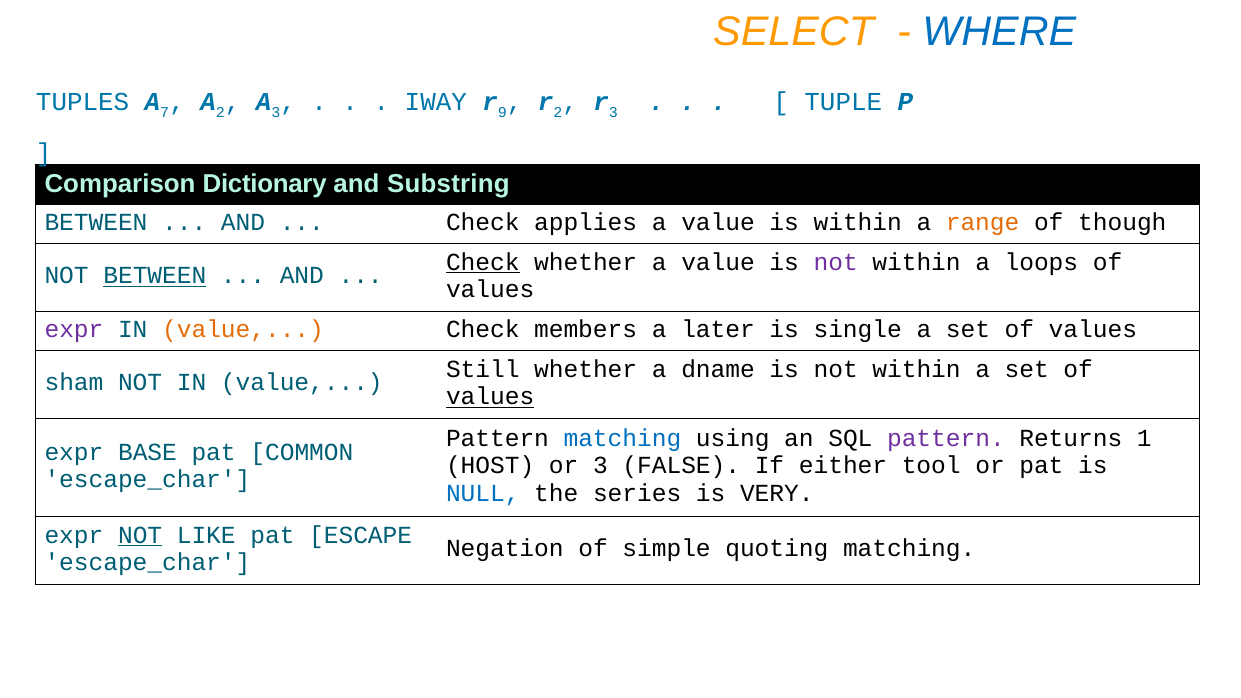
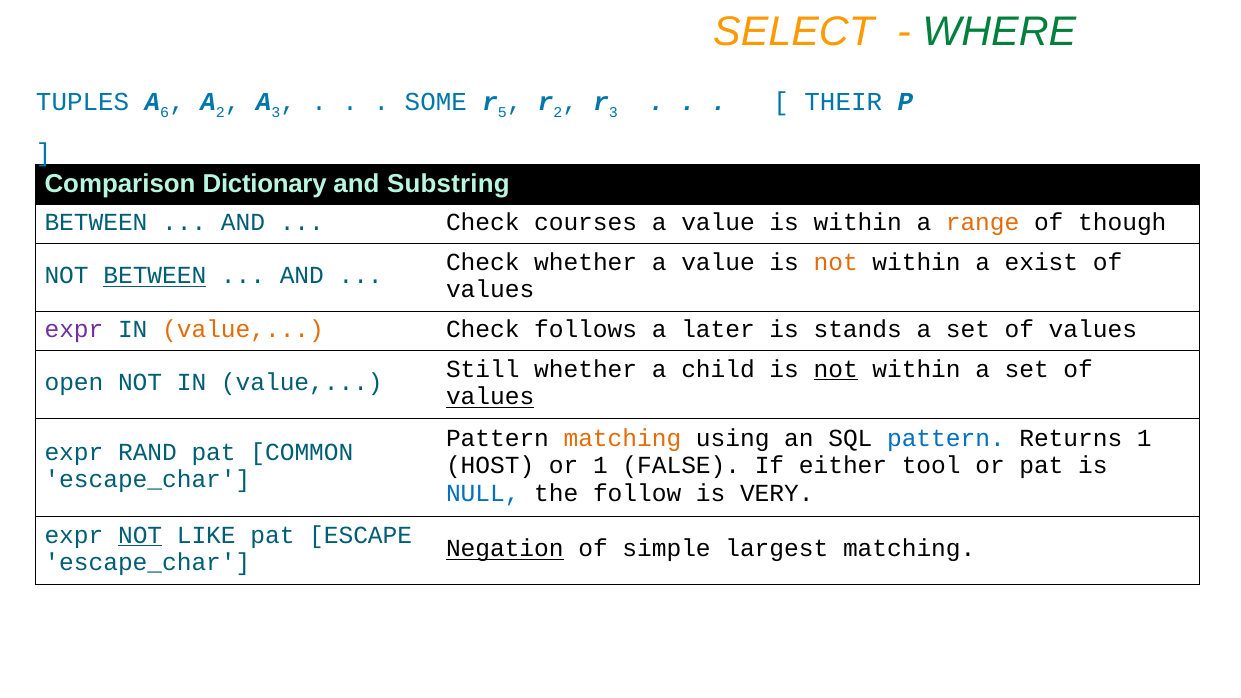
WHERE colour: blue -> green (999, 32)
7: 7 -> 6 (165, 113)
IWAY: IWAY -> SOME (436, 102)
9: 9 -> 5 (502, 113)
TUPLE: TUPLE -> THEIR (843, 102)
applies: applies -> courses (586, 222)
Check underline: present -> none (483, 262)
not colour: purple -> orange (836, 262)
loops: loops -> exist (1041, 262)
members: members -> follows (586, 329)
single: single -> stands (858, 329)
dname: dname -> child (718, 369)
not underline: none -> present (836, 369)
sham: sham -> open (74, 383)
matching colour: blue -> orange (622, 438)
pattern colour: purple -> blue (946, 438)
BASE: BASE -> RAND (148, 452)
or 3: 3 -> 1 (600, 466)
series: series -> follow (637, 494)
Negation underline: none -> present (505, 549)
quoting: quoting -> largest (777, 549)
